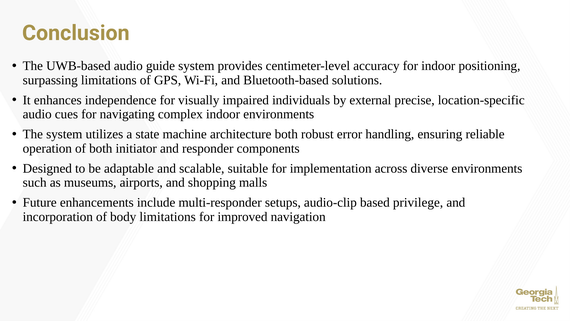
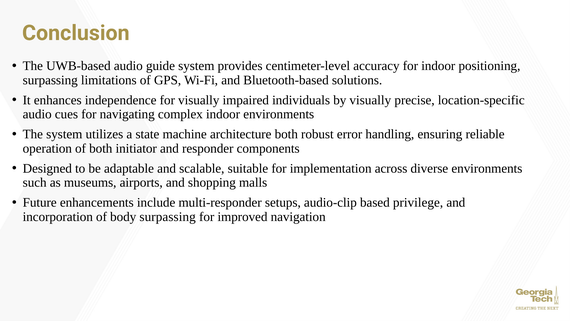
by external: external -> visually (370, 100)
body limitations: limitations -> surpassing (168, 216)
